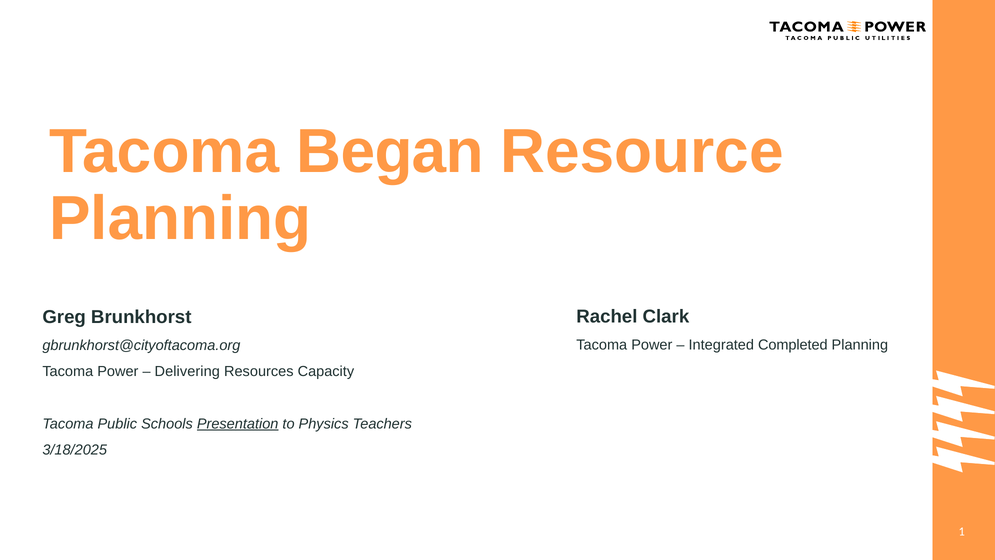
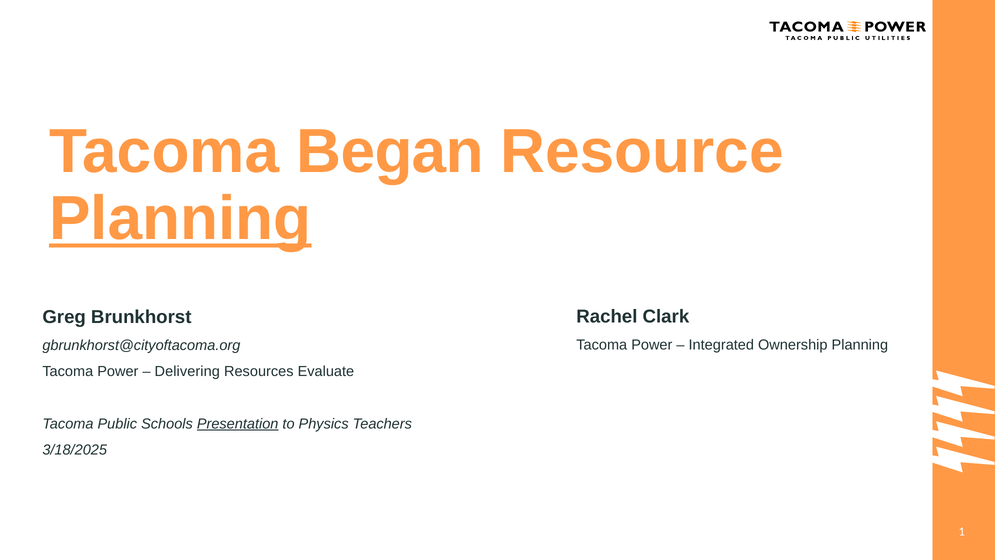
Planning underline: none -> present (180, 219)
Completed: Completed -> Ownership (793, 345)
Capacity: Capacity -> Evaluate (326, 371)
